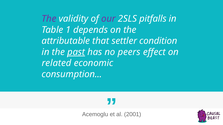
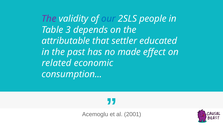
our colour: purple -> blue (108, 19)
pitfalls: pitfalls -> people (153, 19)
1: 1 -> 3 (68, 30)
condition: condition -> educated (158, 41)
past underline: present -> none (76, 52)
peers: peers -> made (129, 52)
